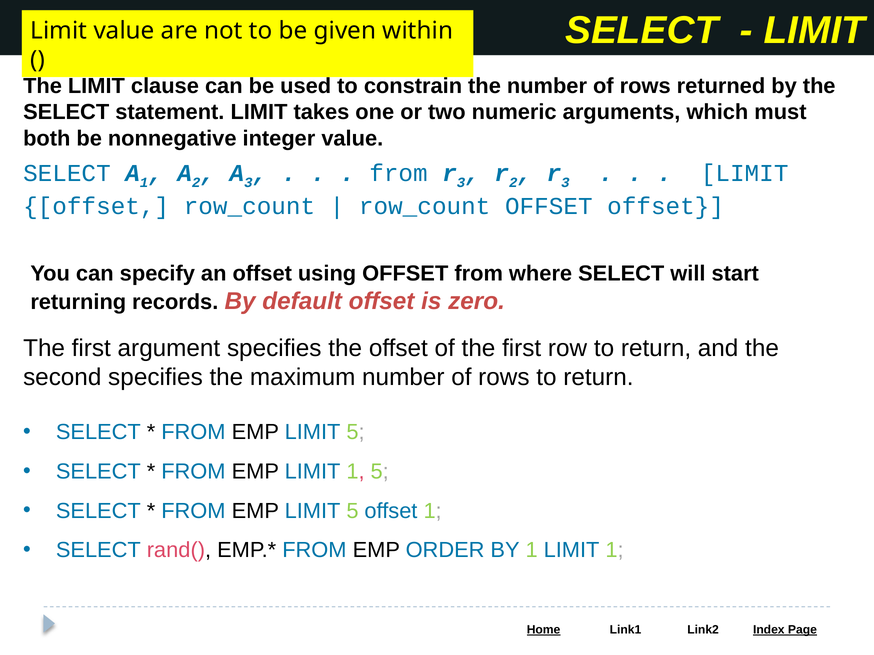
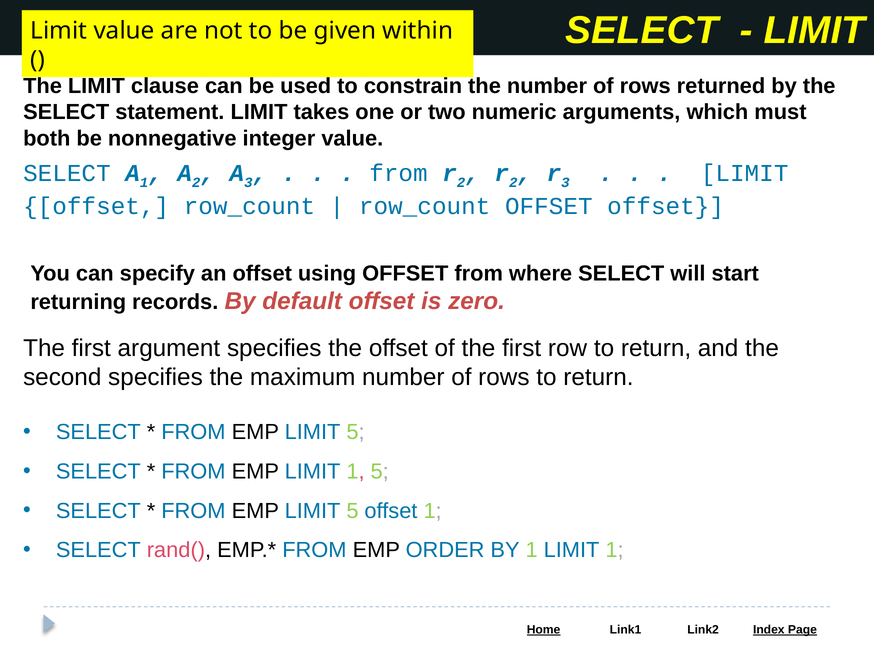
3: 3 -> 2 (461, 183)
